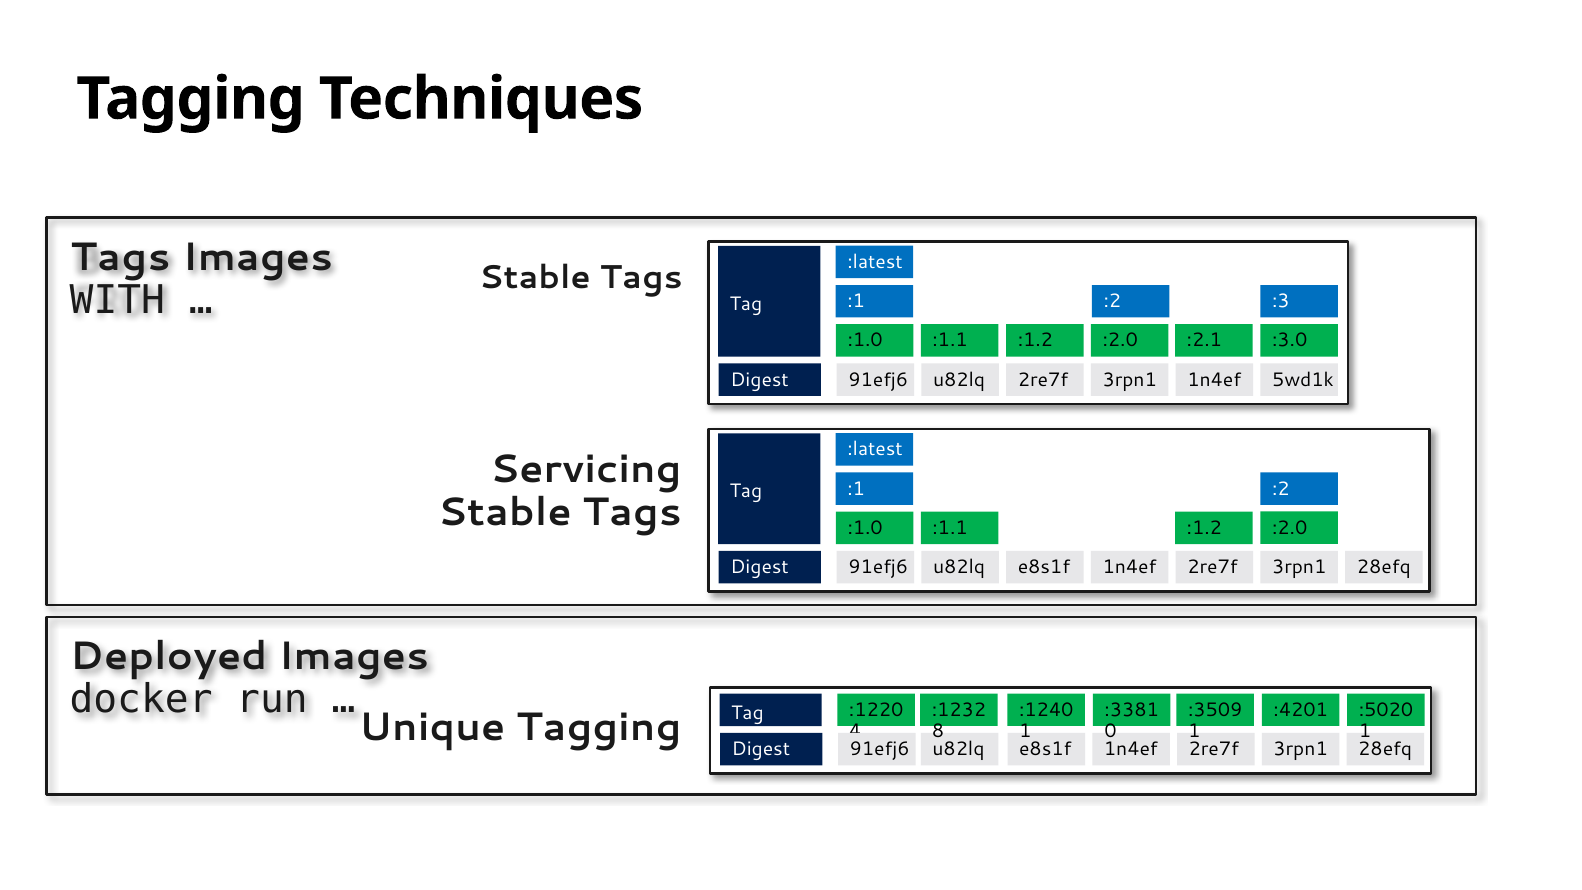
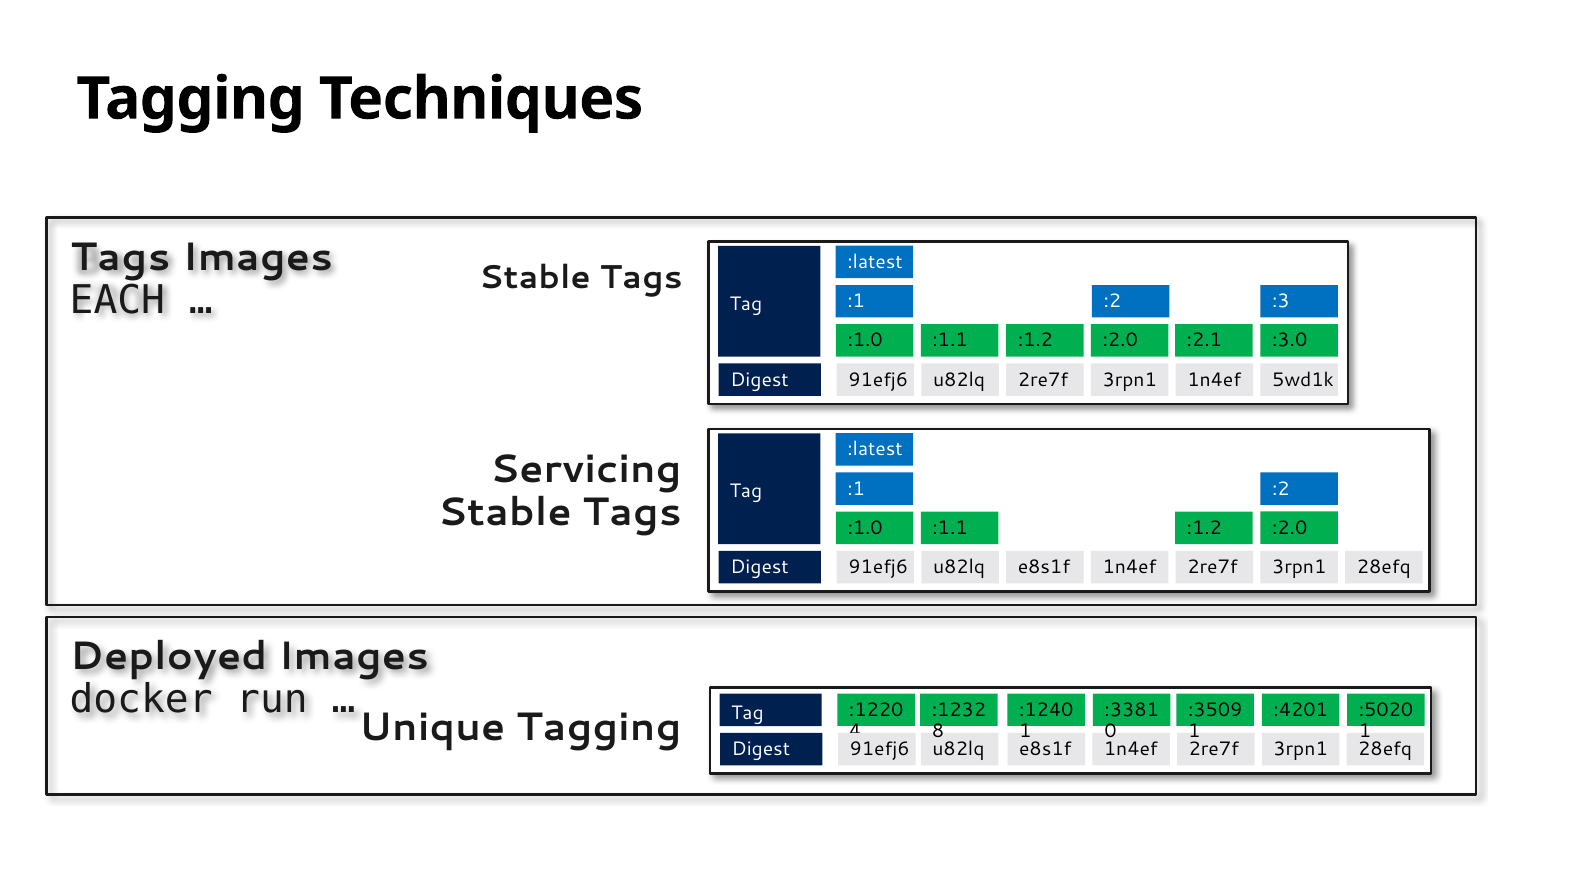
WITH: WITH -> EACH (117, 300)
